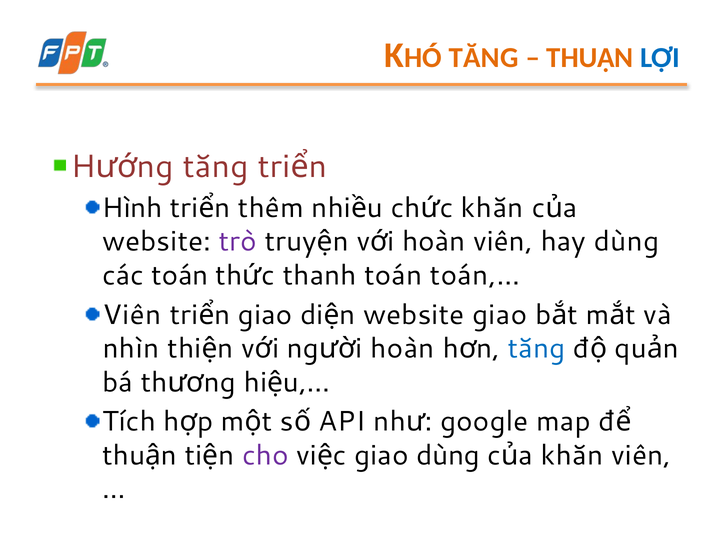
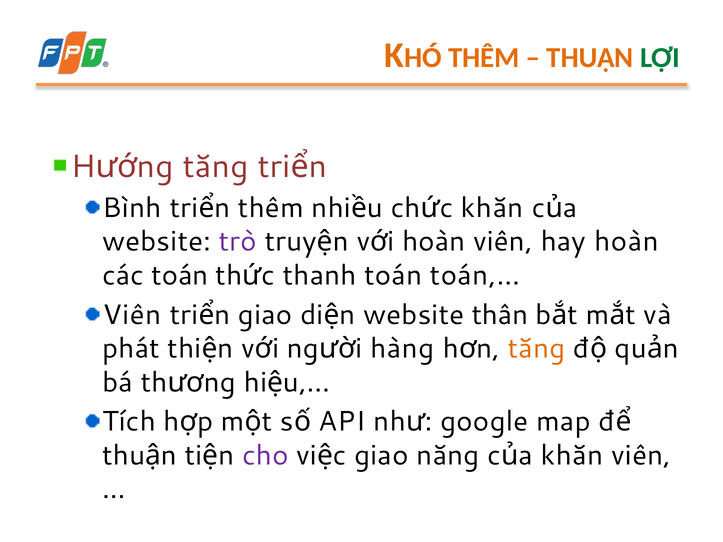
TĂNG: TĂNG -> THÊM (484, 58)
LỢI colour: blue -> green (660, 58)
Hình: Hình -> Bình (132, 208)
hay dùng: dùng -> hoàn (626, 242)
website giao: giao -> thân (500, 315)
nhìn: nhìn -> phát (131, 349)
hoàn: hoàn -> hàng (402, 349)
tăng colour: blue -> orange (537, 349)
giao dùng: dùng -> năng (448, 456)
